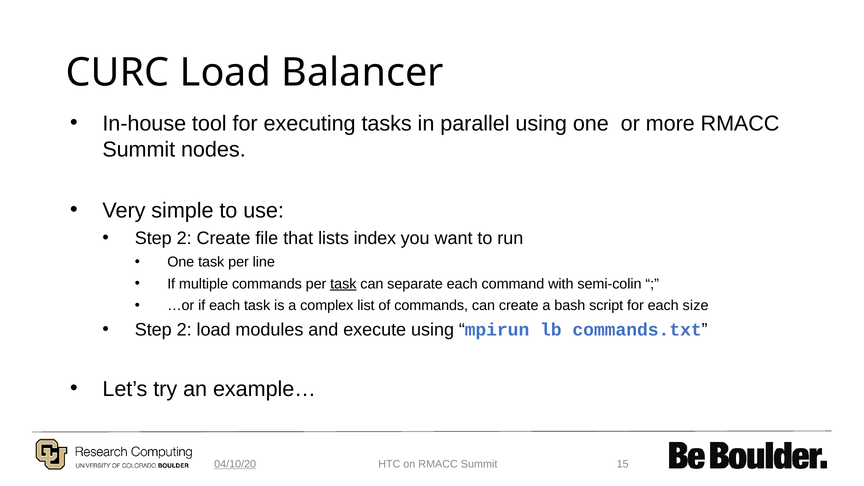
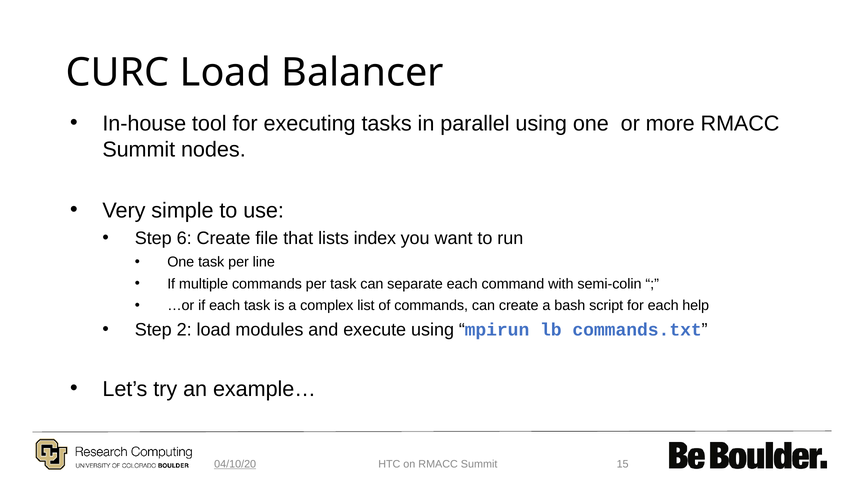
2: 2 -> 6 (184, 238)
task underline: present -> none (343, 284)
size: size -> help (696, 306)
